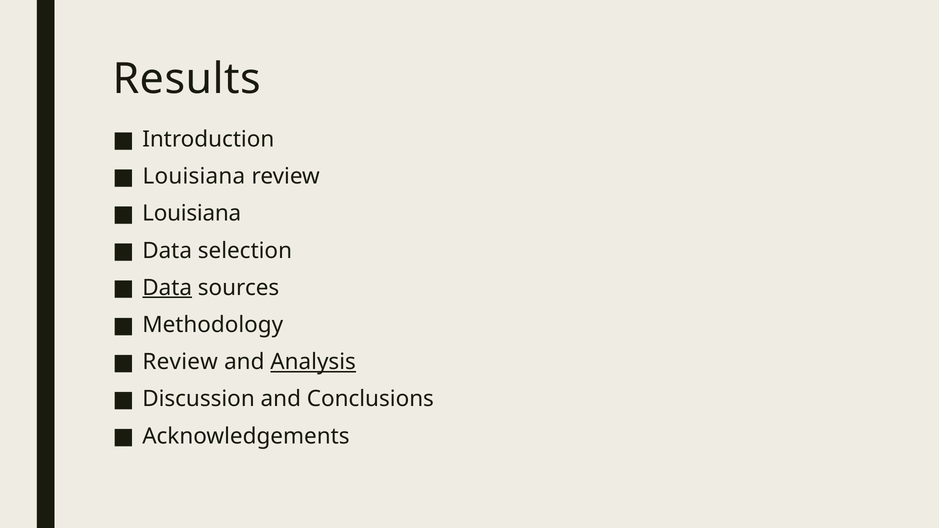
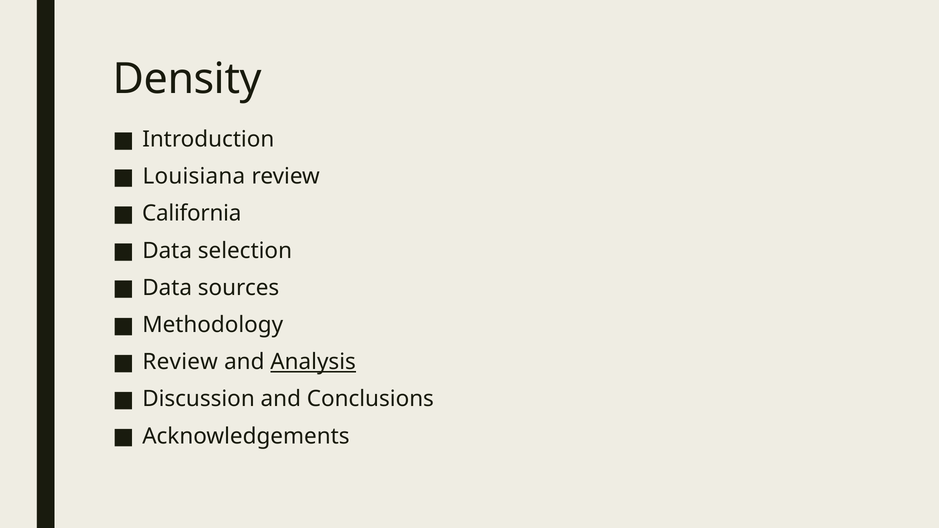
Results: Results -> Density (187, 79)
Louisiana: Louisiana -> California (192, 214)
Data underline: present -> none (167, 288)
